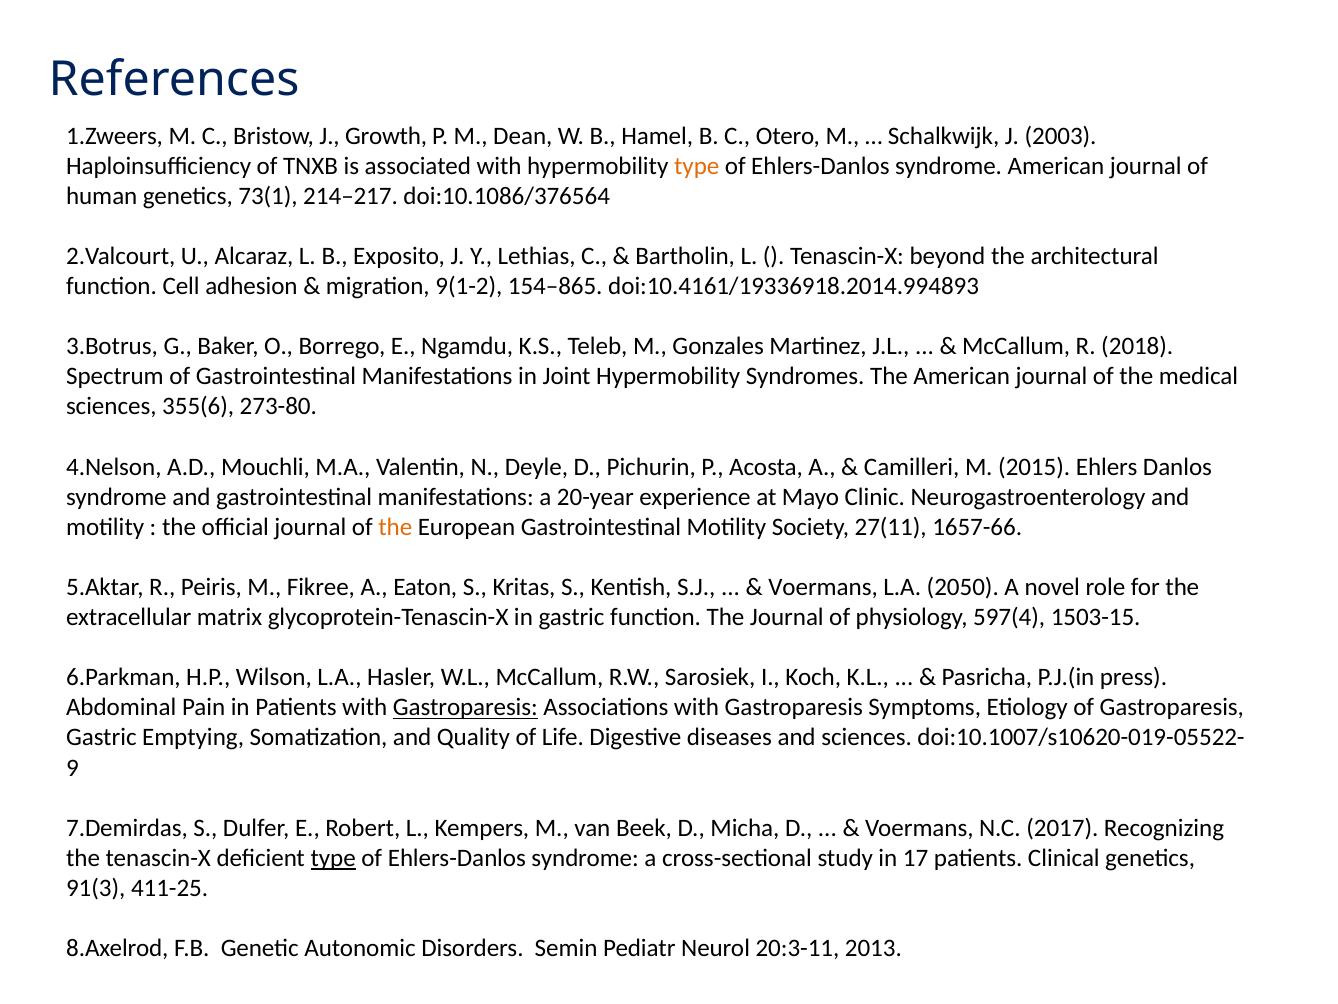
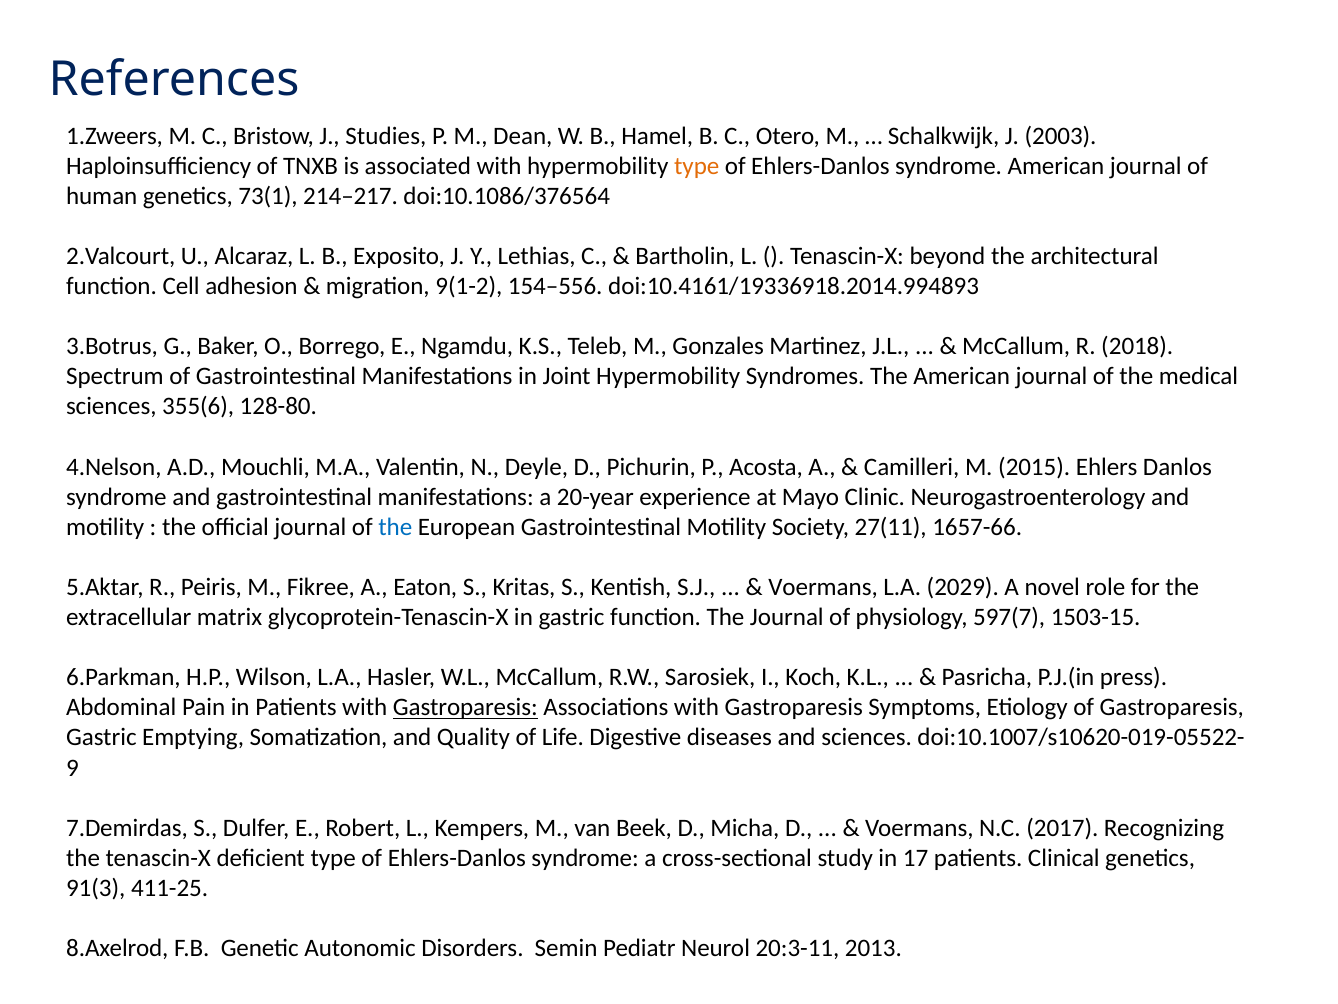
Growth: Growth -> Studies (386, 136)
154–865: 154–865 -> 154–556 (555, 286)
273-80: 273-80 -> 128-80 (278, 406)
the colour: orange -> blue (395, 527)
2050: 2050 -> 2029 (963, 587)
597(4: 597(4 -> 597(7 (1009, 617)
type underline: present -> none (333, 858)
